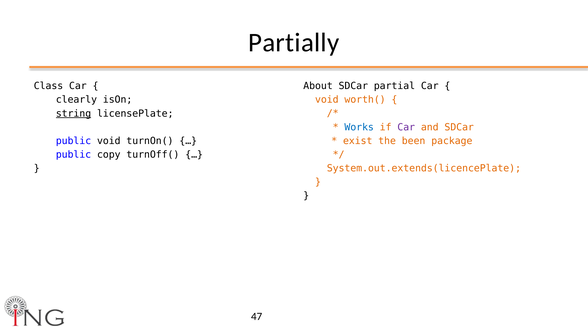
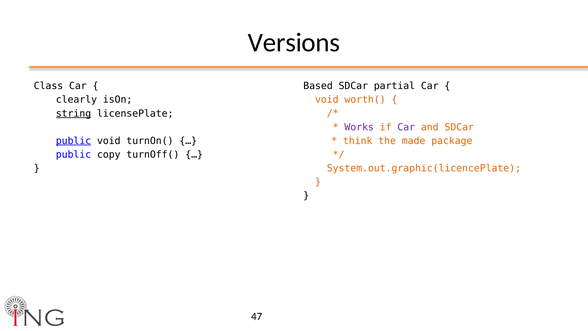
Partially: Partially -> Versions (294, 43)
About: About -> Based (318, 86)
Works colour: blue -> purple (359, 127)
exist: exist -> think (358, 141)
been: been -> made (414, 141)
public underline: none -> present (74, 141)
System.out.extends(licencePlate: System.out.extends(licencePlate -> System.out.graphic(licencePlate (424, 168)
